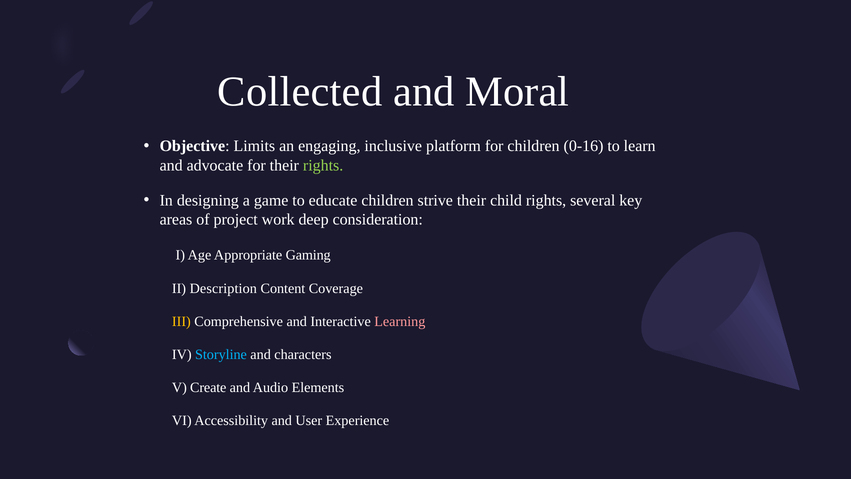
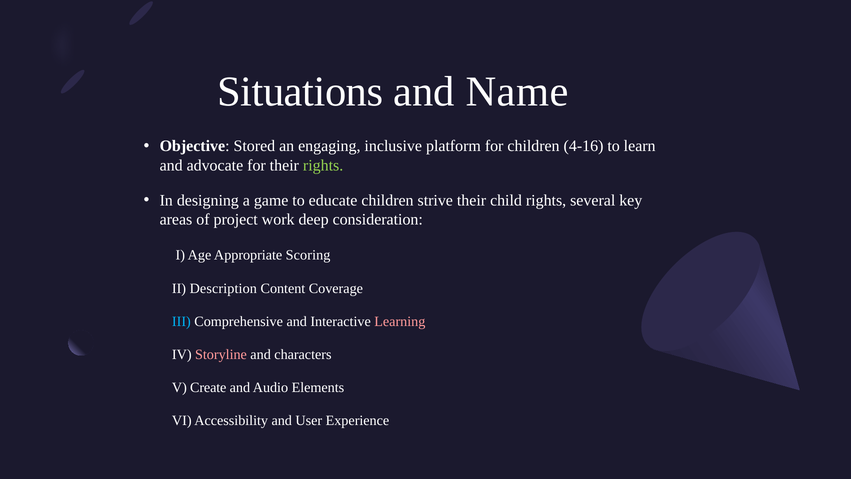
Collected: Collected -> Situations (300, 92)
Moral: Moral -> Name (517, 92)
Limits: Limits -> Stored (254, 146)
0-16: 0-16 -> 4-16 (584, 146)
Gaming: Gaming -> Scoring (308, 255)
III colour: yellow -> light blue (181, 321)
Storyline colour: light blue -> pink (221, 354)
